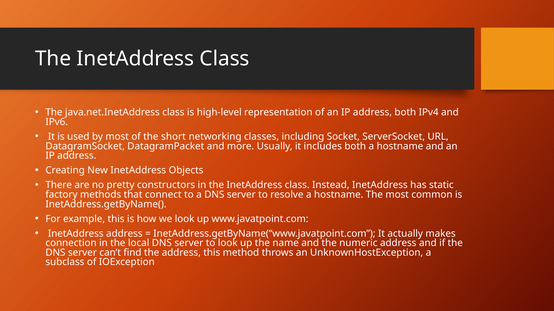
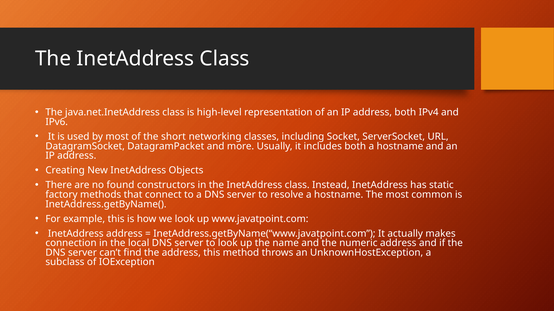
pretty: pretty -> found (120, 185)
